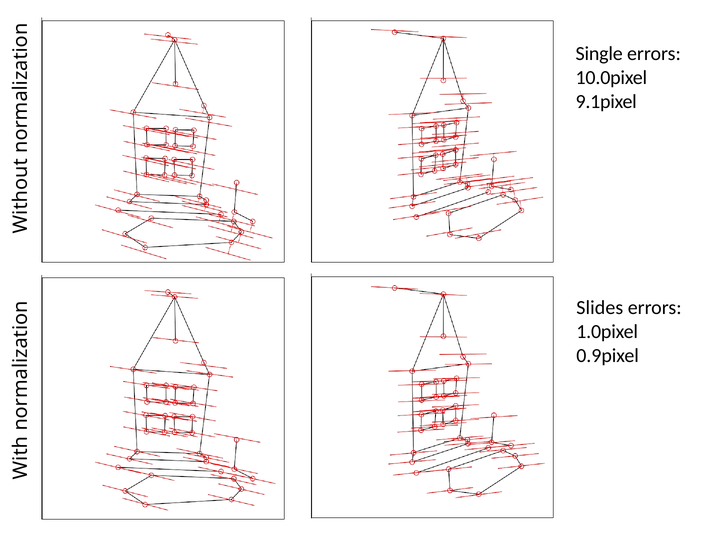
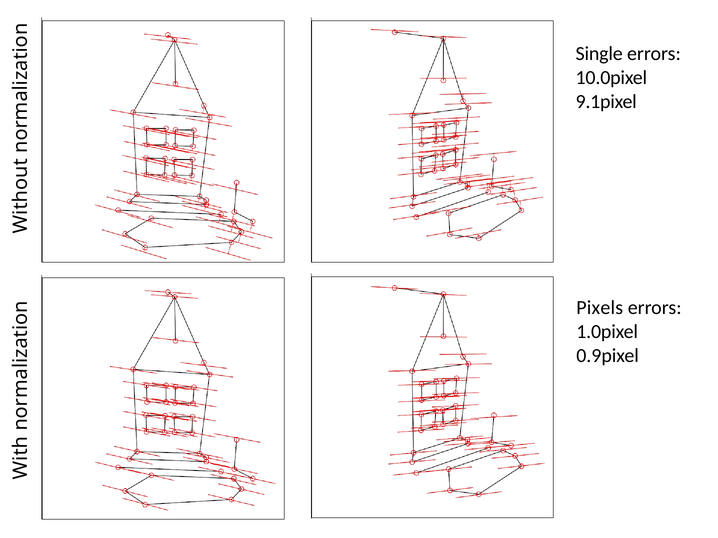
Slides: Slides -> Pixels (600, 308)
